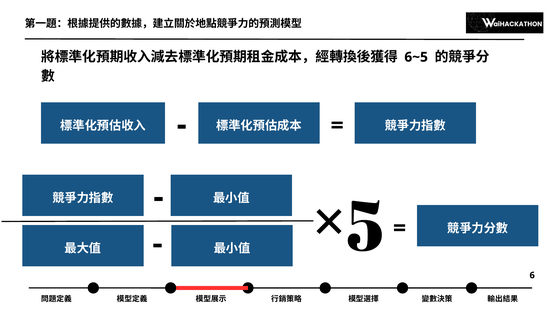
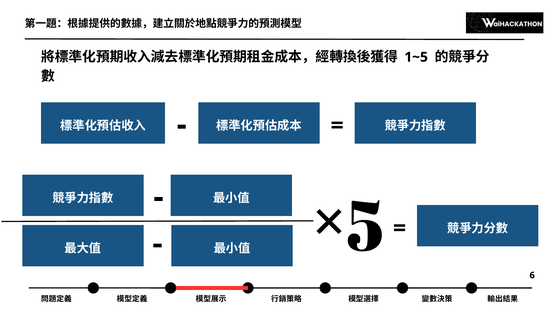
6~5: 6~5 -> 1~5 (416, 57)
